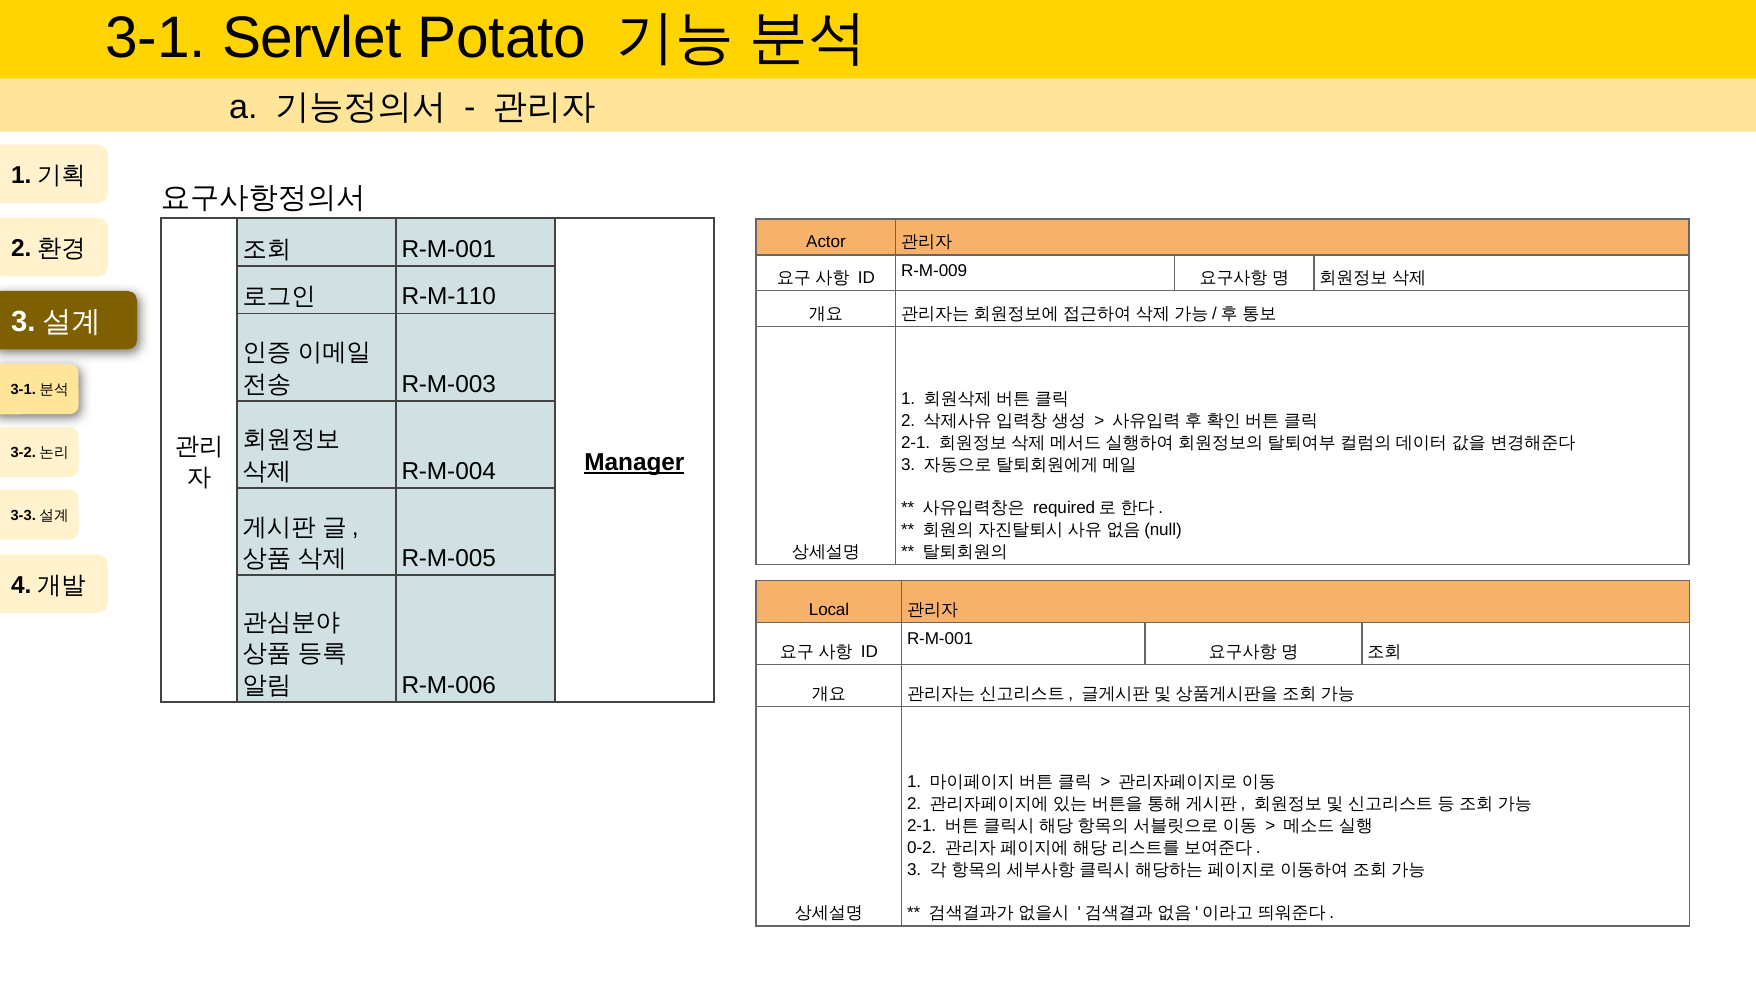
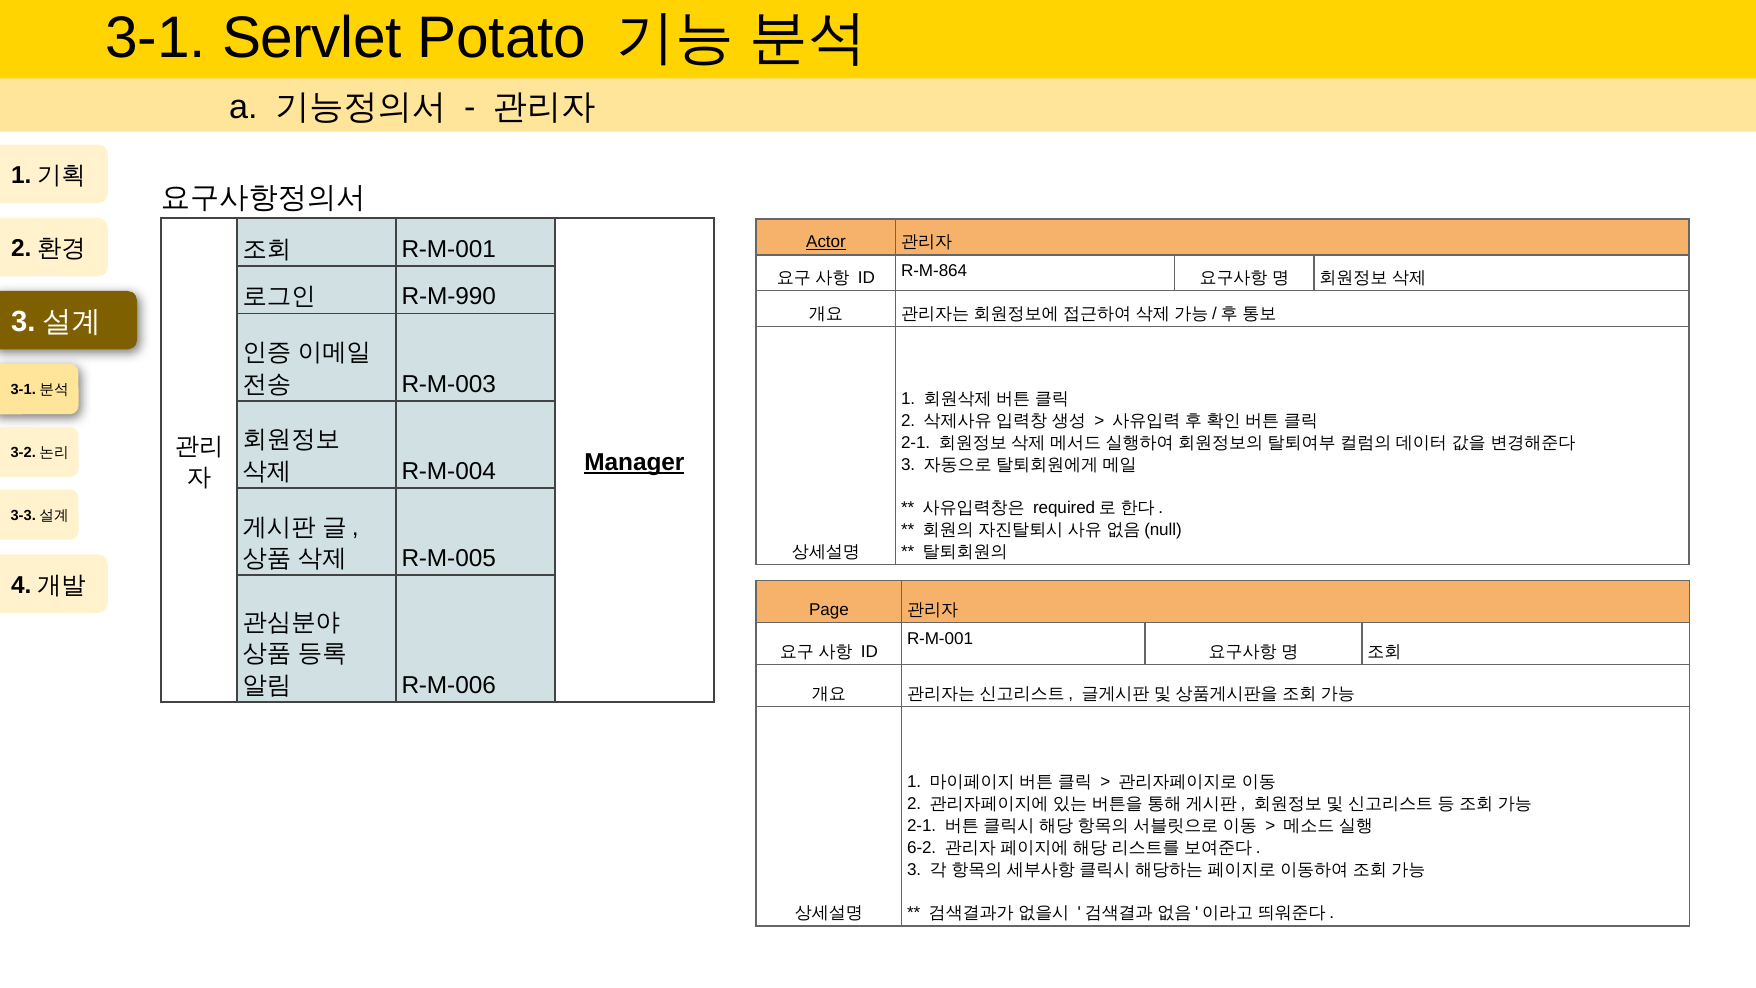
Actor underline: none -> present (826, 242)
R-M-009: R-M-009 -> R-M-864 (934, 271)
R-M-110: R-M-110 -> R-M-990 (449, 297)
Local: Local -> Page (829, 610)
0-2: 0-2 -> 6-2 (922, 847)
